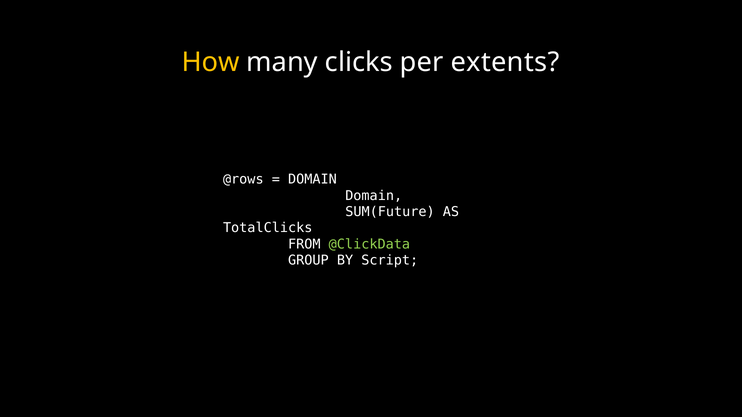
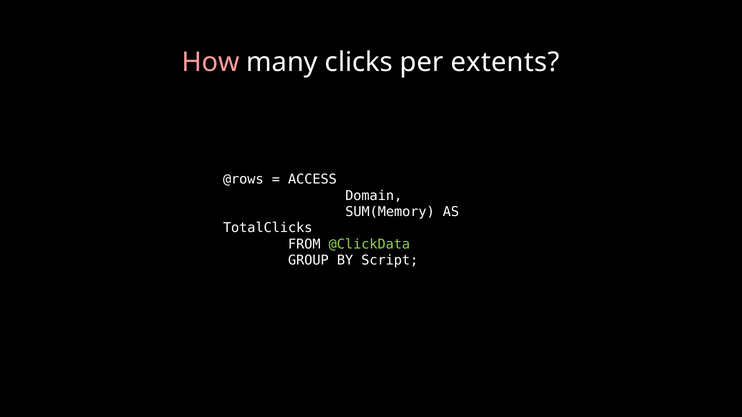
How colour: yellow -> pink (211, 62)
DOMAIN: DOMAIN -> ACCESS (312, 180)
SUM(Future: SUM(Future -> SUM(Memory (390, 212)
